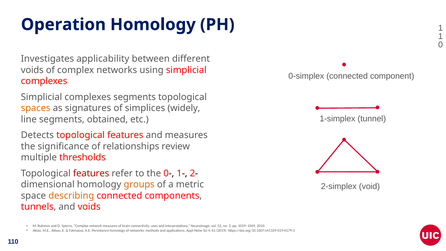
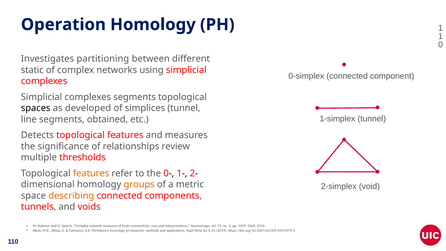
applicability: applicability -> partitioning (103, 59)
voids: voids -> static (32, 70)
spaces colour: orange -> black (36, 108)
signatures: signatures -> developed (88, 108)
simplices widely: widely -> tunnel (184, 108)
features colour: red -> orange (91, 173)
